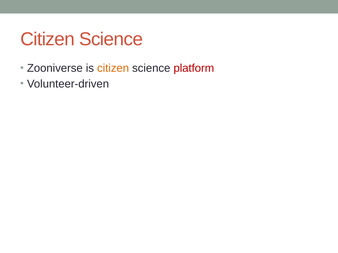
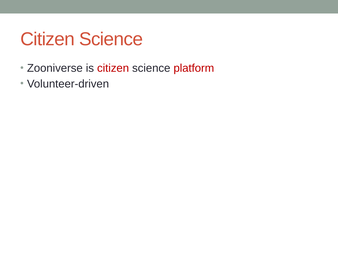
citizen colour: orange -> red (113, 68)
